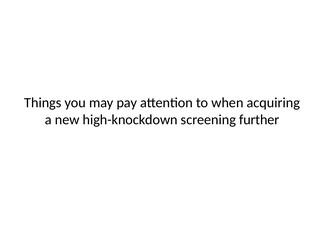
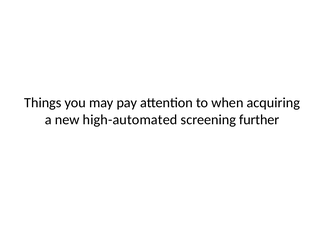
high-knockdown: high-knockdown -> high-automated (130, 120)
